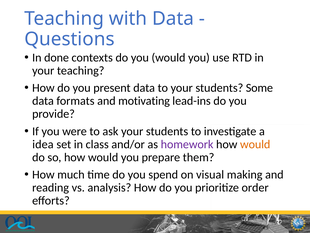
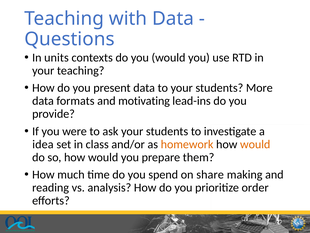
done: done -> units (56, 57)
Some: Some -> More (259, 88)
homework colour: purple -> orange (187, 144)
visual: visual -> share (210, 174)
